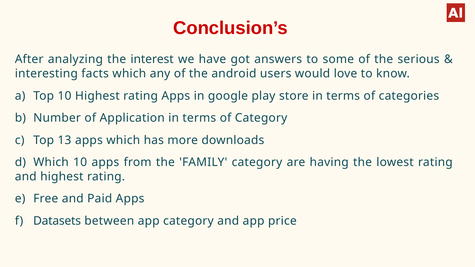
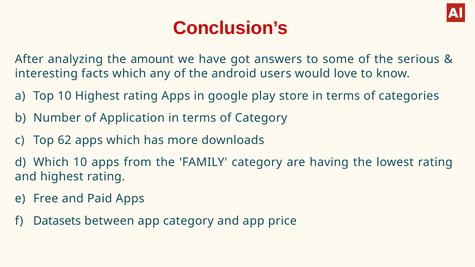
interest: interest -> amount (152, 59)
13: 13 -> 62 (64, 140)
